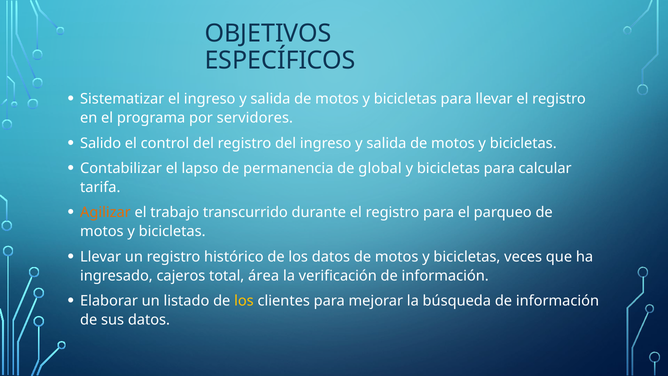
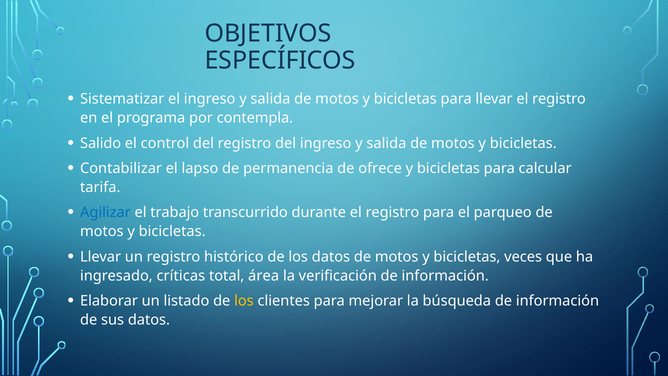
servidores: servidores -> contempla (255, 118)
global: global -> ofrece (380, 168)
Agilizar colour: orange -> blue (105, 212)
cajeros: cajeros -> críticas (181, 275)
